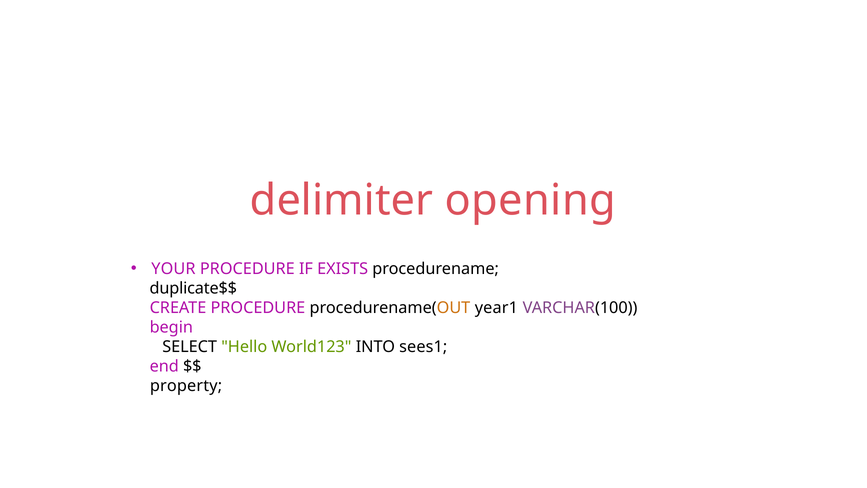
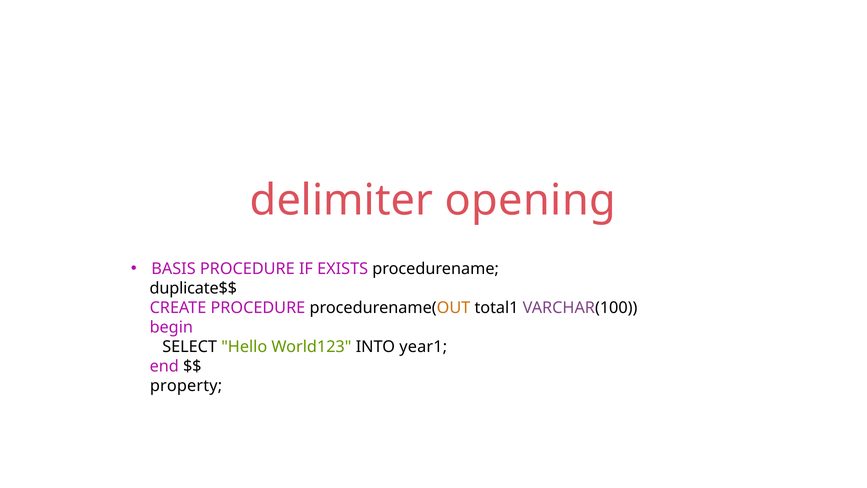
YOUR: YOUR -> BASIS (174, 269)
year1: year1 -> total1 (496, 308)
sees1: sees1 -> year1 (423, 347)
